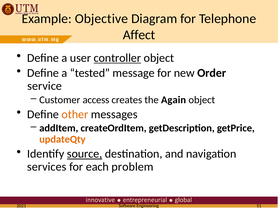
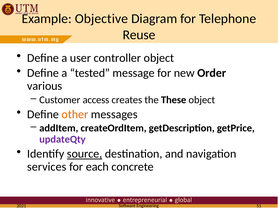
Affect: Affect -> Reuse (139, 35)
controller underline: present -> none (117, 58)
service: service -> various (45, 86)
Again: Again -> These (174, 100)
updateQty colour: orange -> purple (62, 140)
problem: problem -> concrete (133, 167)
